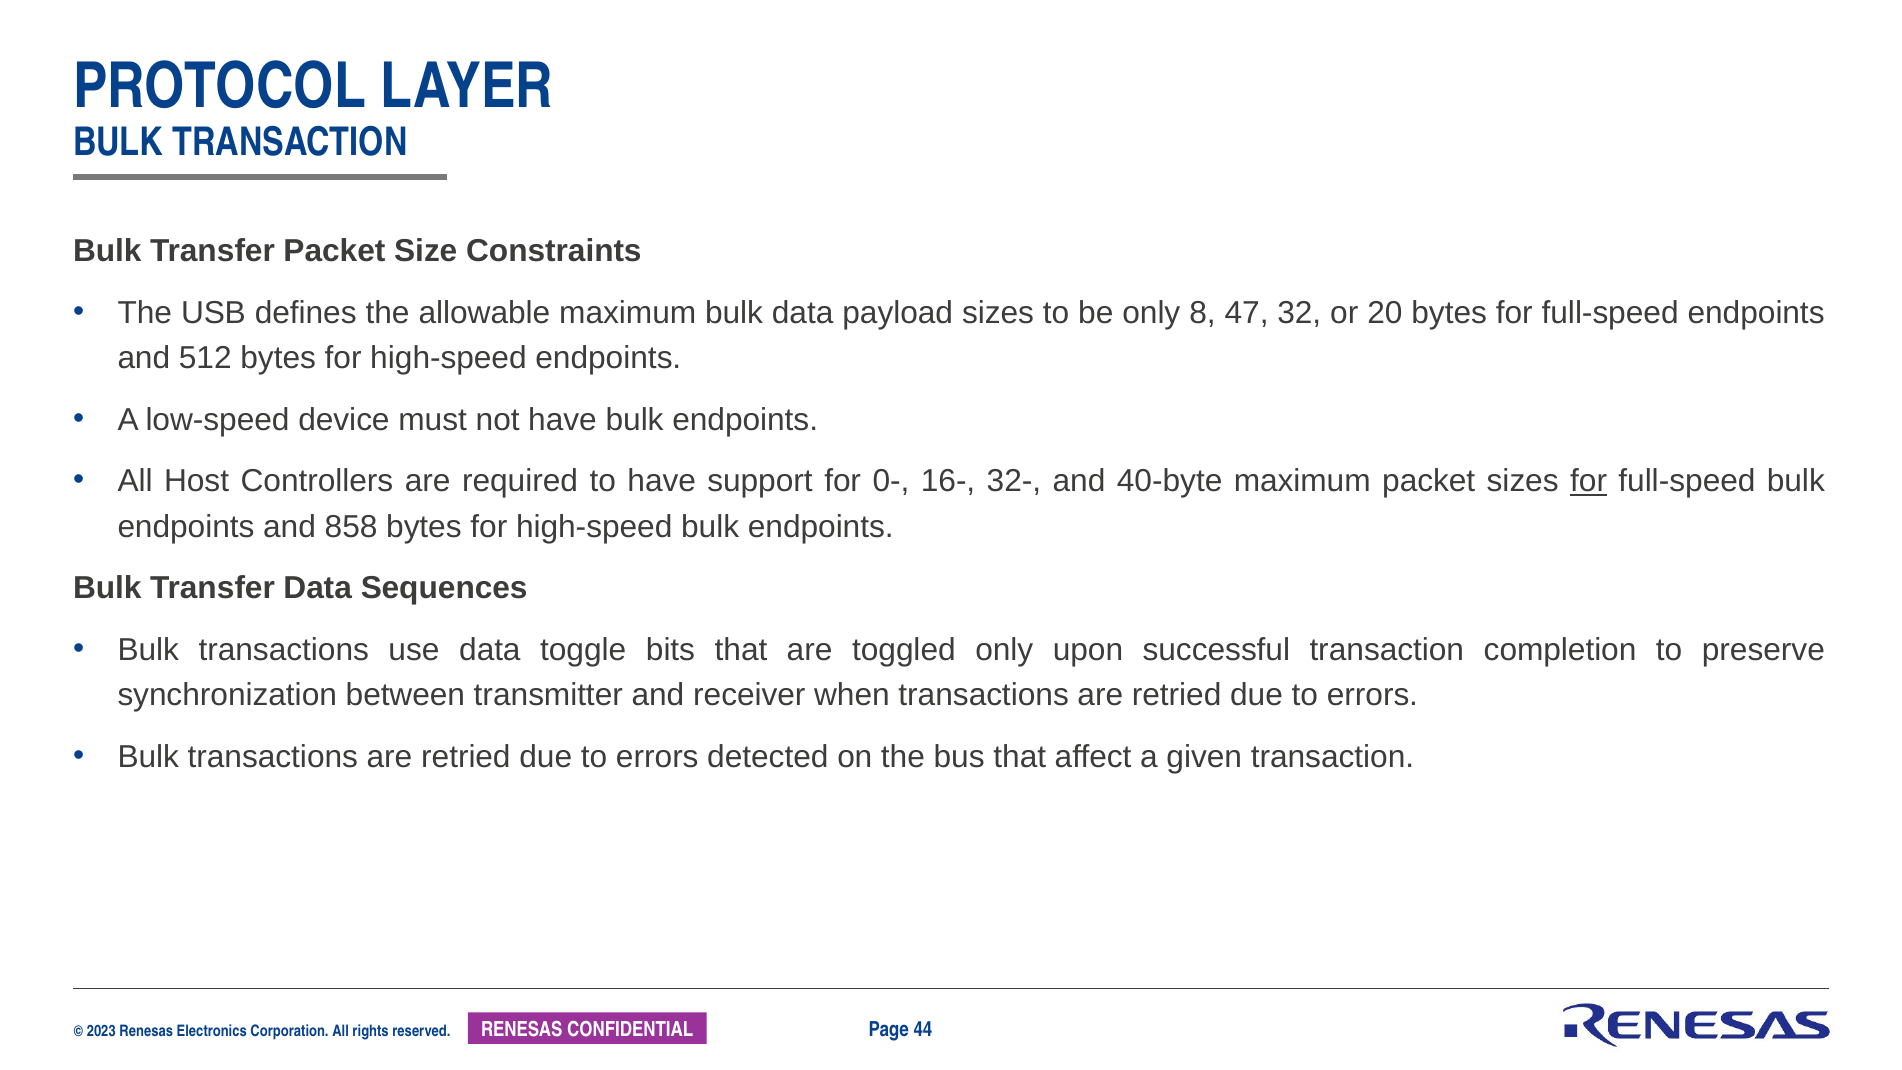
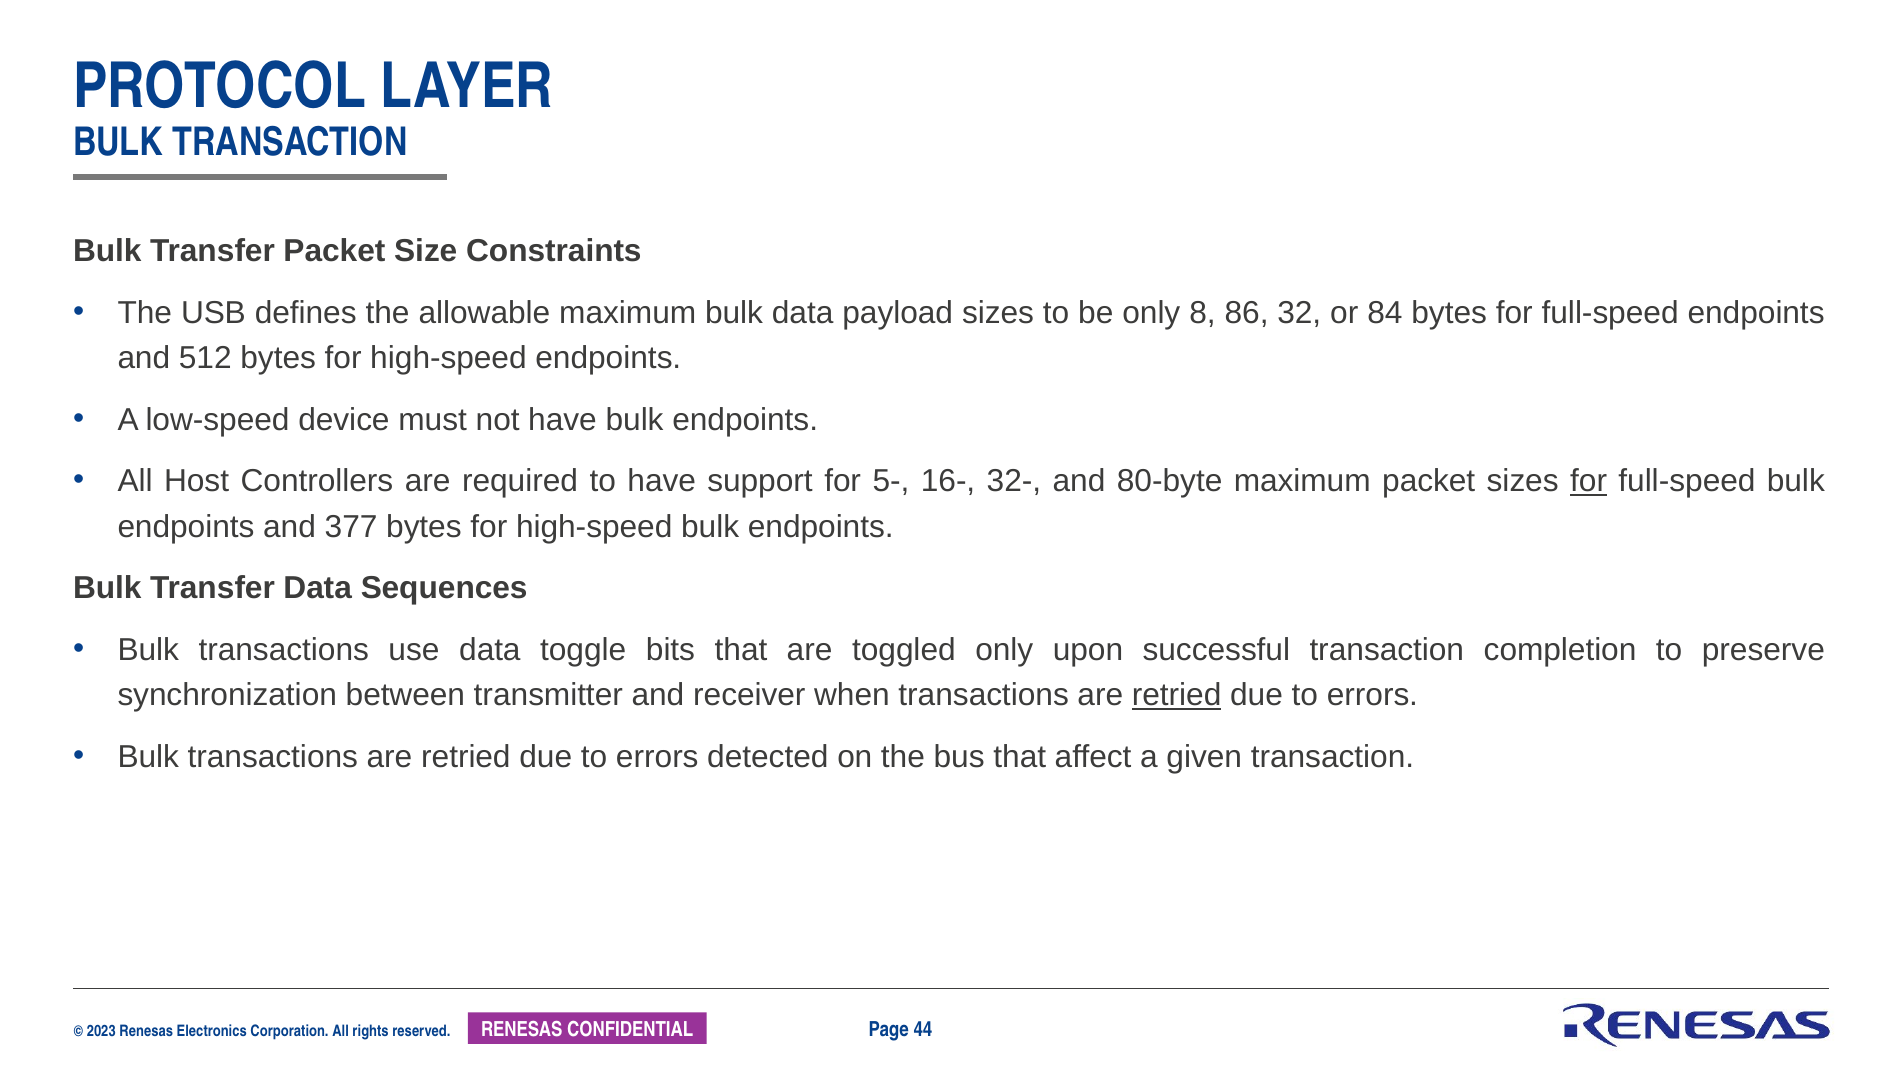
47: 47 -> 86 (1247, 313)
20: 20 -> 84 (1385, 313)
0-: 0- -> 5- (891, 481)
40-byte: 40-byte -> 80-byte (1170, 481)
858: 858 -> 377 (351, 527)
retried underline: none -> present (1177, 695)
